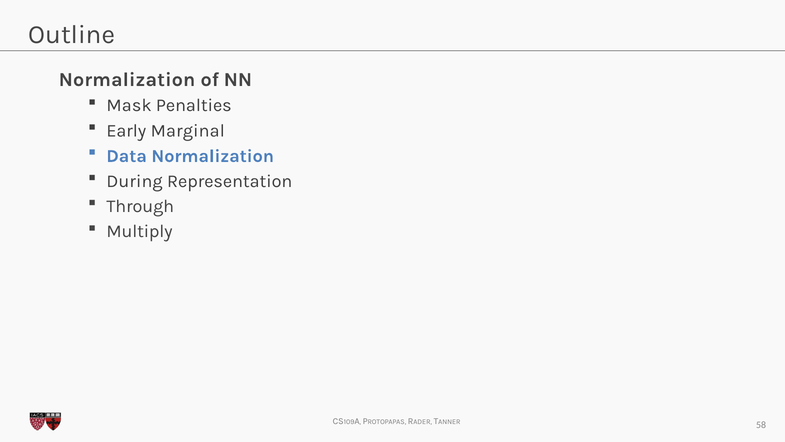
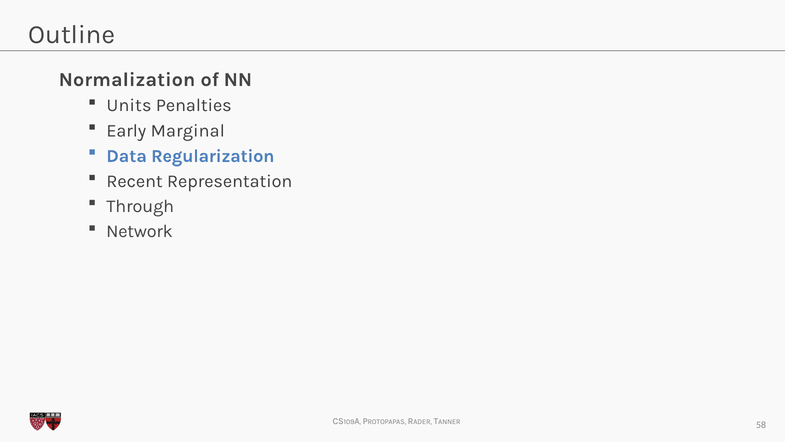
Mask: Mask -> Units (129, 105)
Data Normalization: Normalization -> Regularization (213, 156)
During: During -> Recent (135, 181)
Multiply: Multiply -> Network (140, 231)
